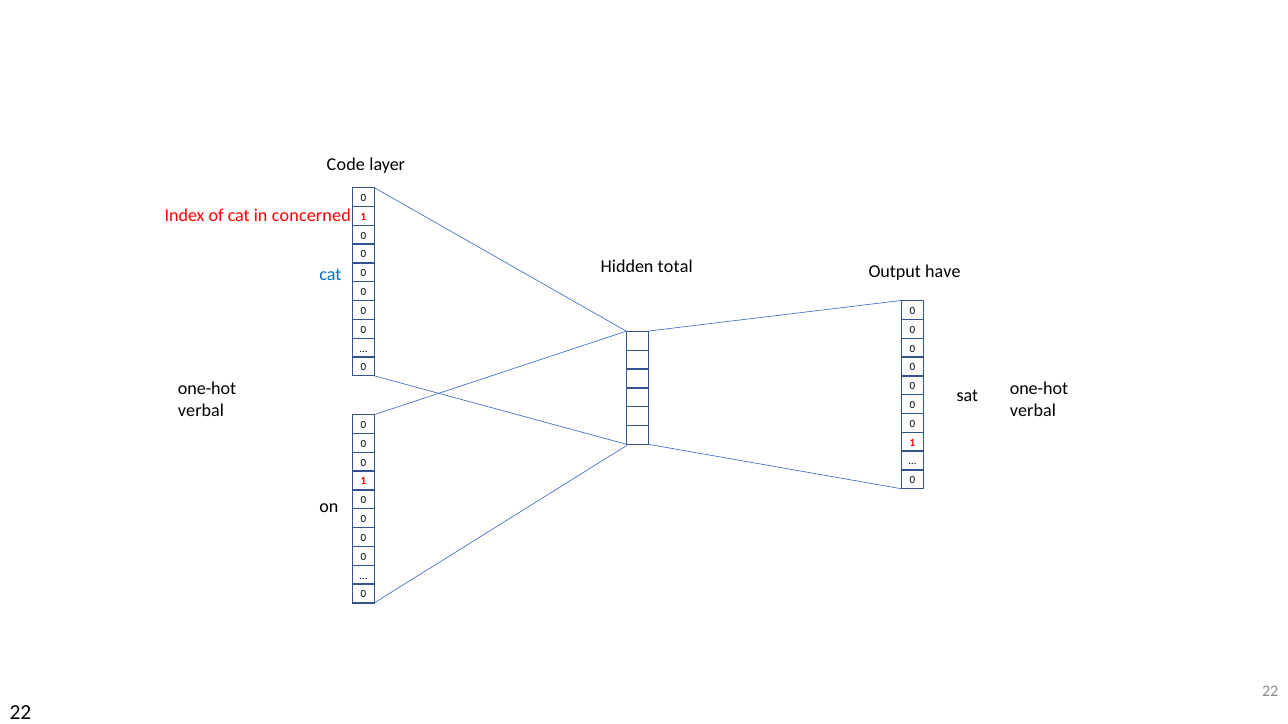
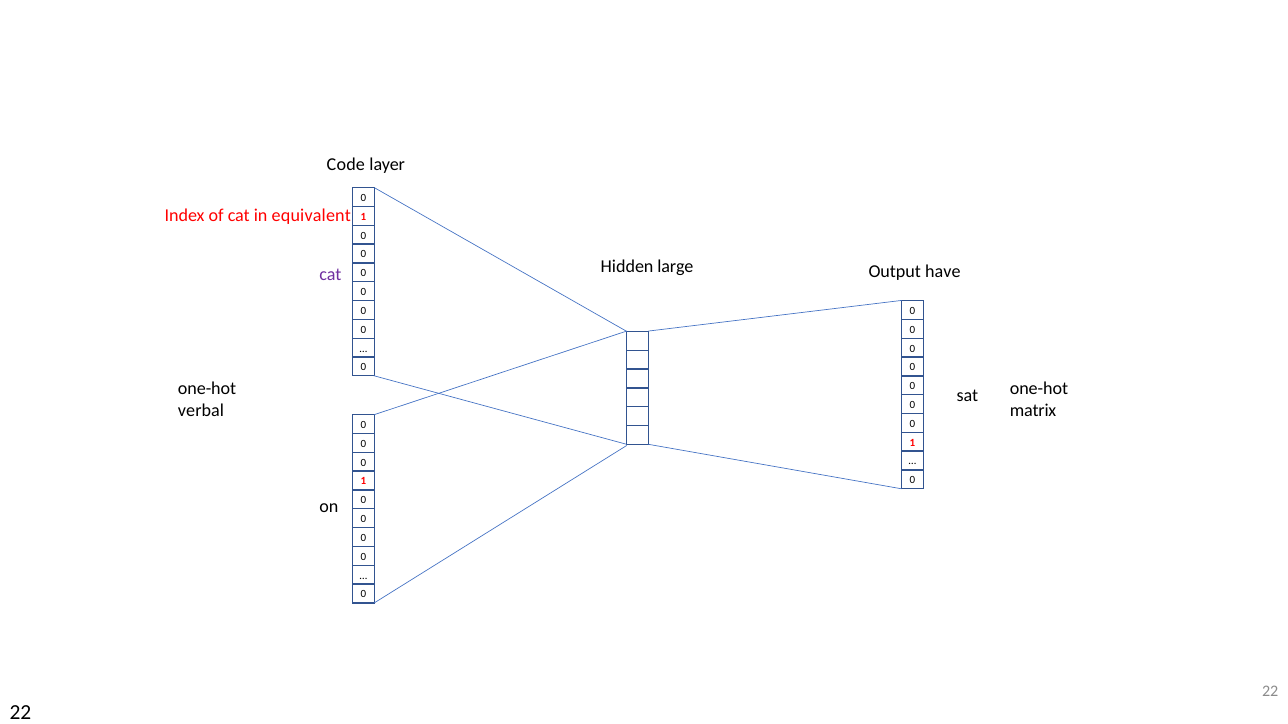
concerned: concerned -> equivalent (311, 216)
total: total -> large (675, 267)
cat colour: blue -> purple (330, 275)
verbal: verbal -> matrix (1033, 411)
